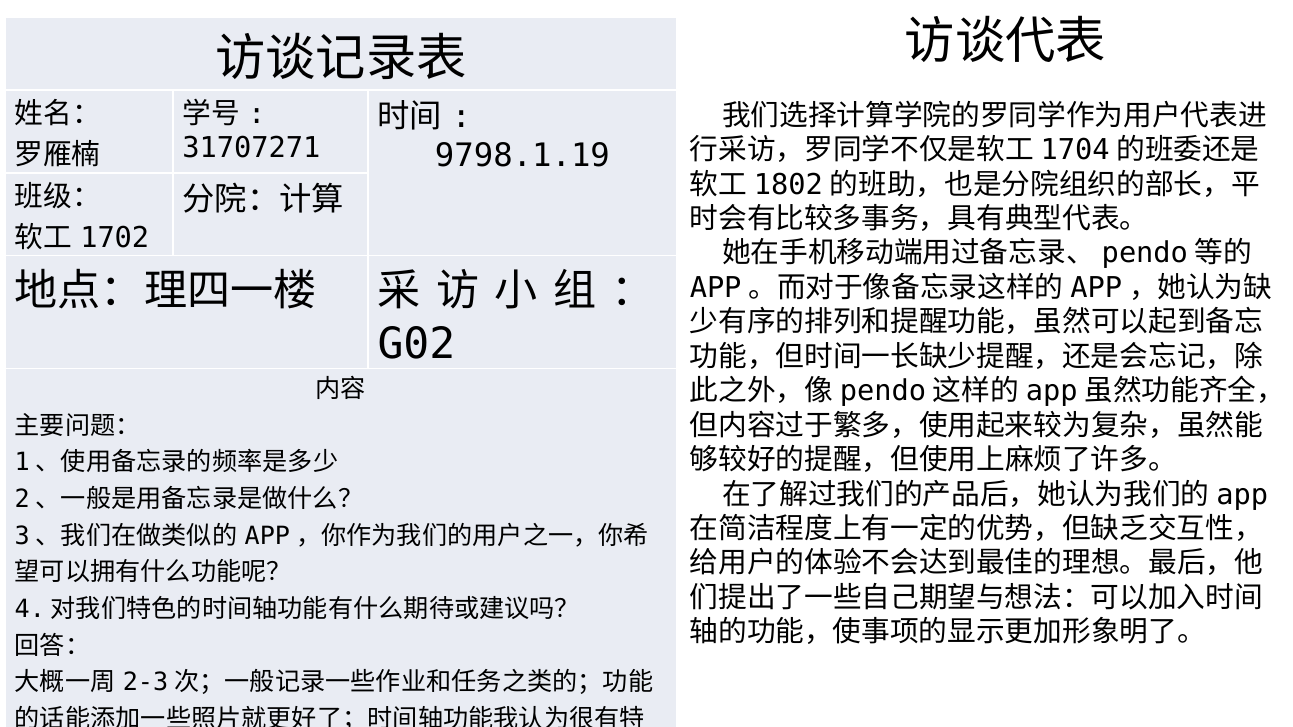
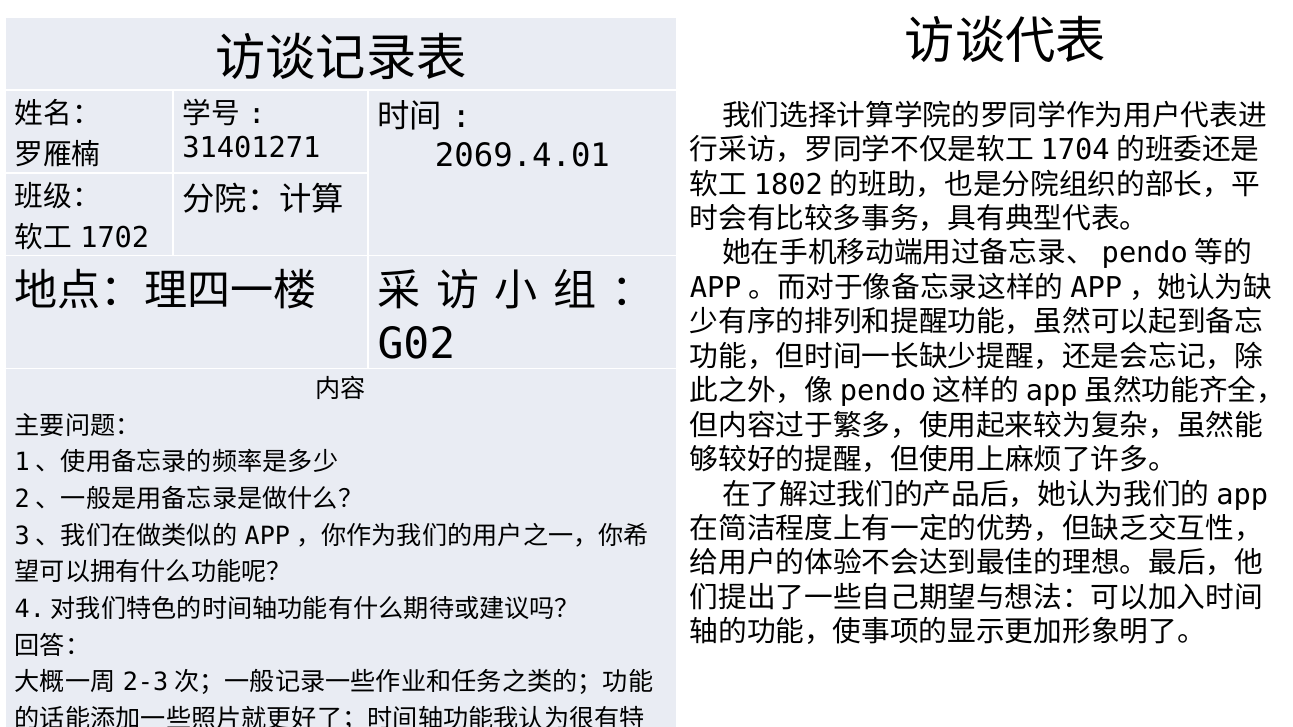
31707271: 31707271 -> 31401271 (251, 149)
9798.1.19: 9798.1.19 -> 2069.4.01 (522, 156)
